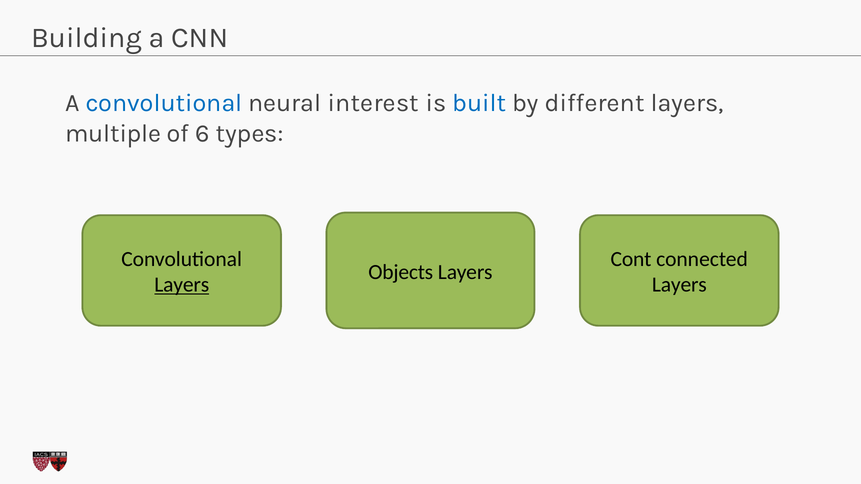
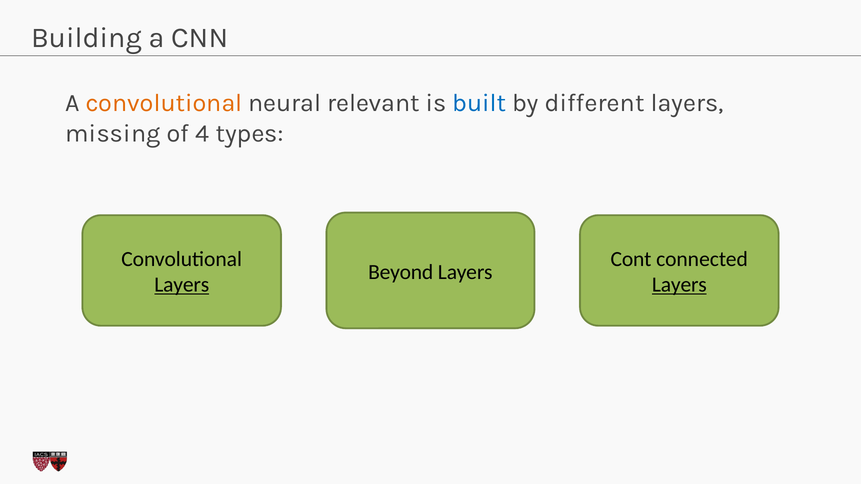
convolutional colour: blue -> orange (164, 103)
interest: interest -> relevant (373, 103)
multiple: multiple -> missing (113, 133)
6: 6 -> 4 (202, 133)
Objects: Objects -> Beyond (401, 272)
Layers underline: none -> present (679, 285)
